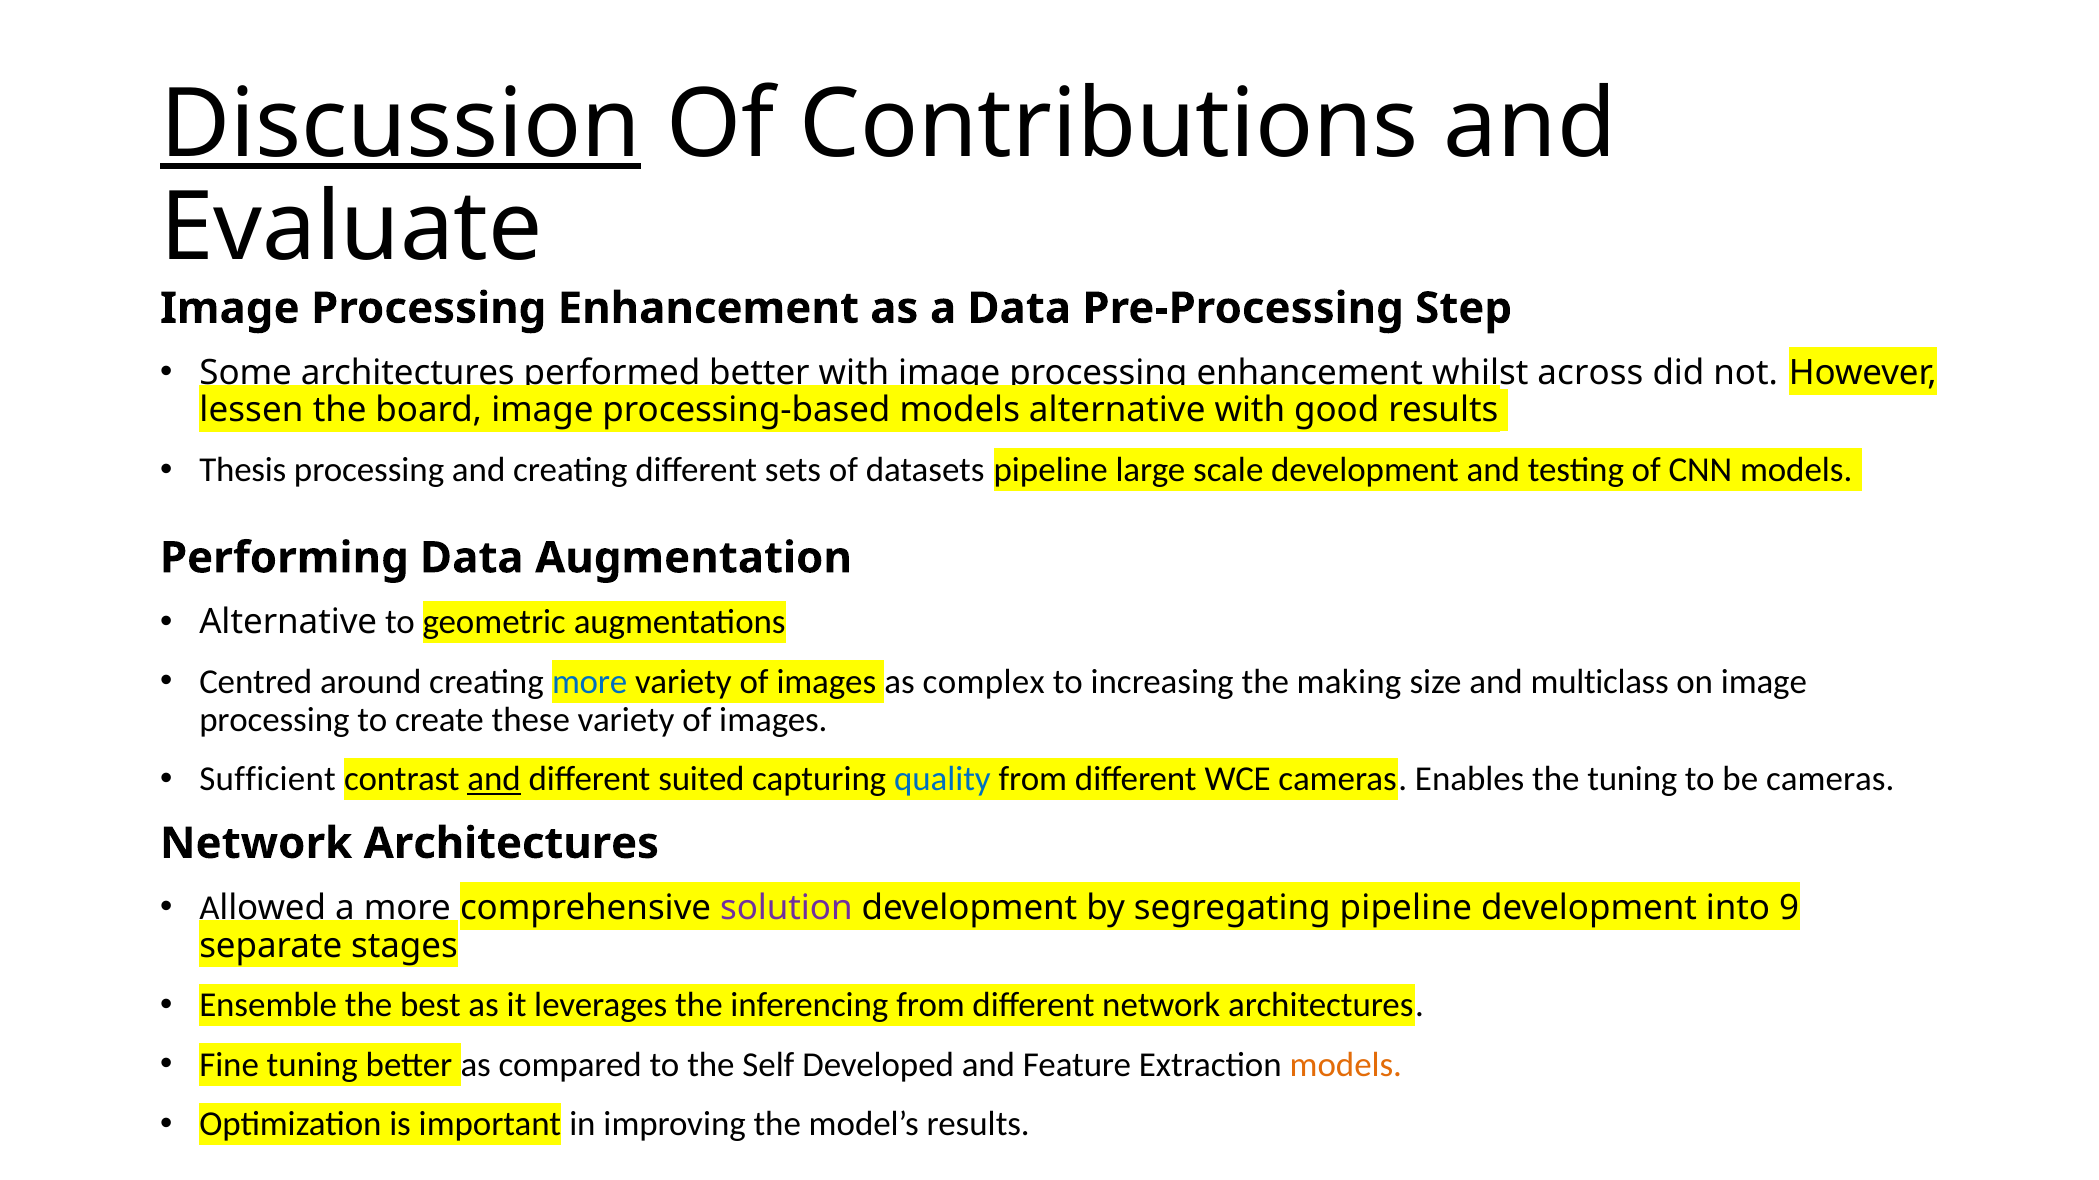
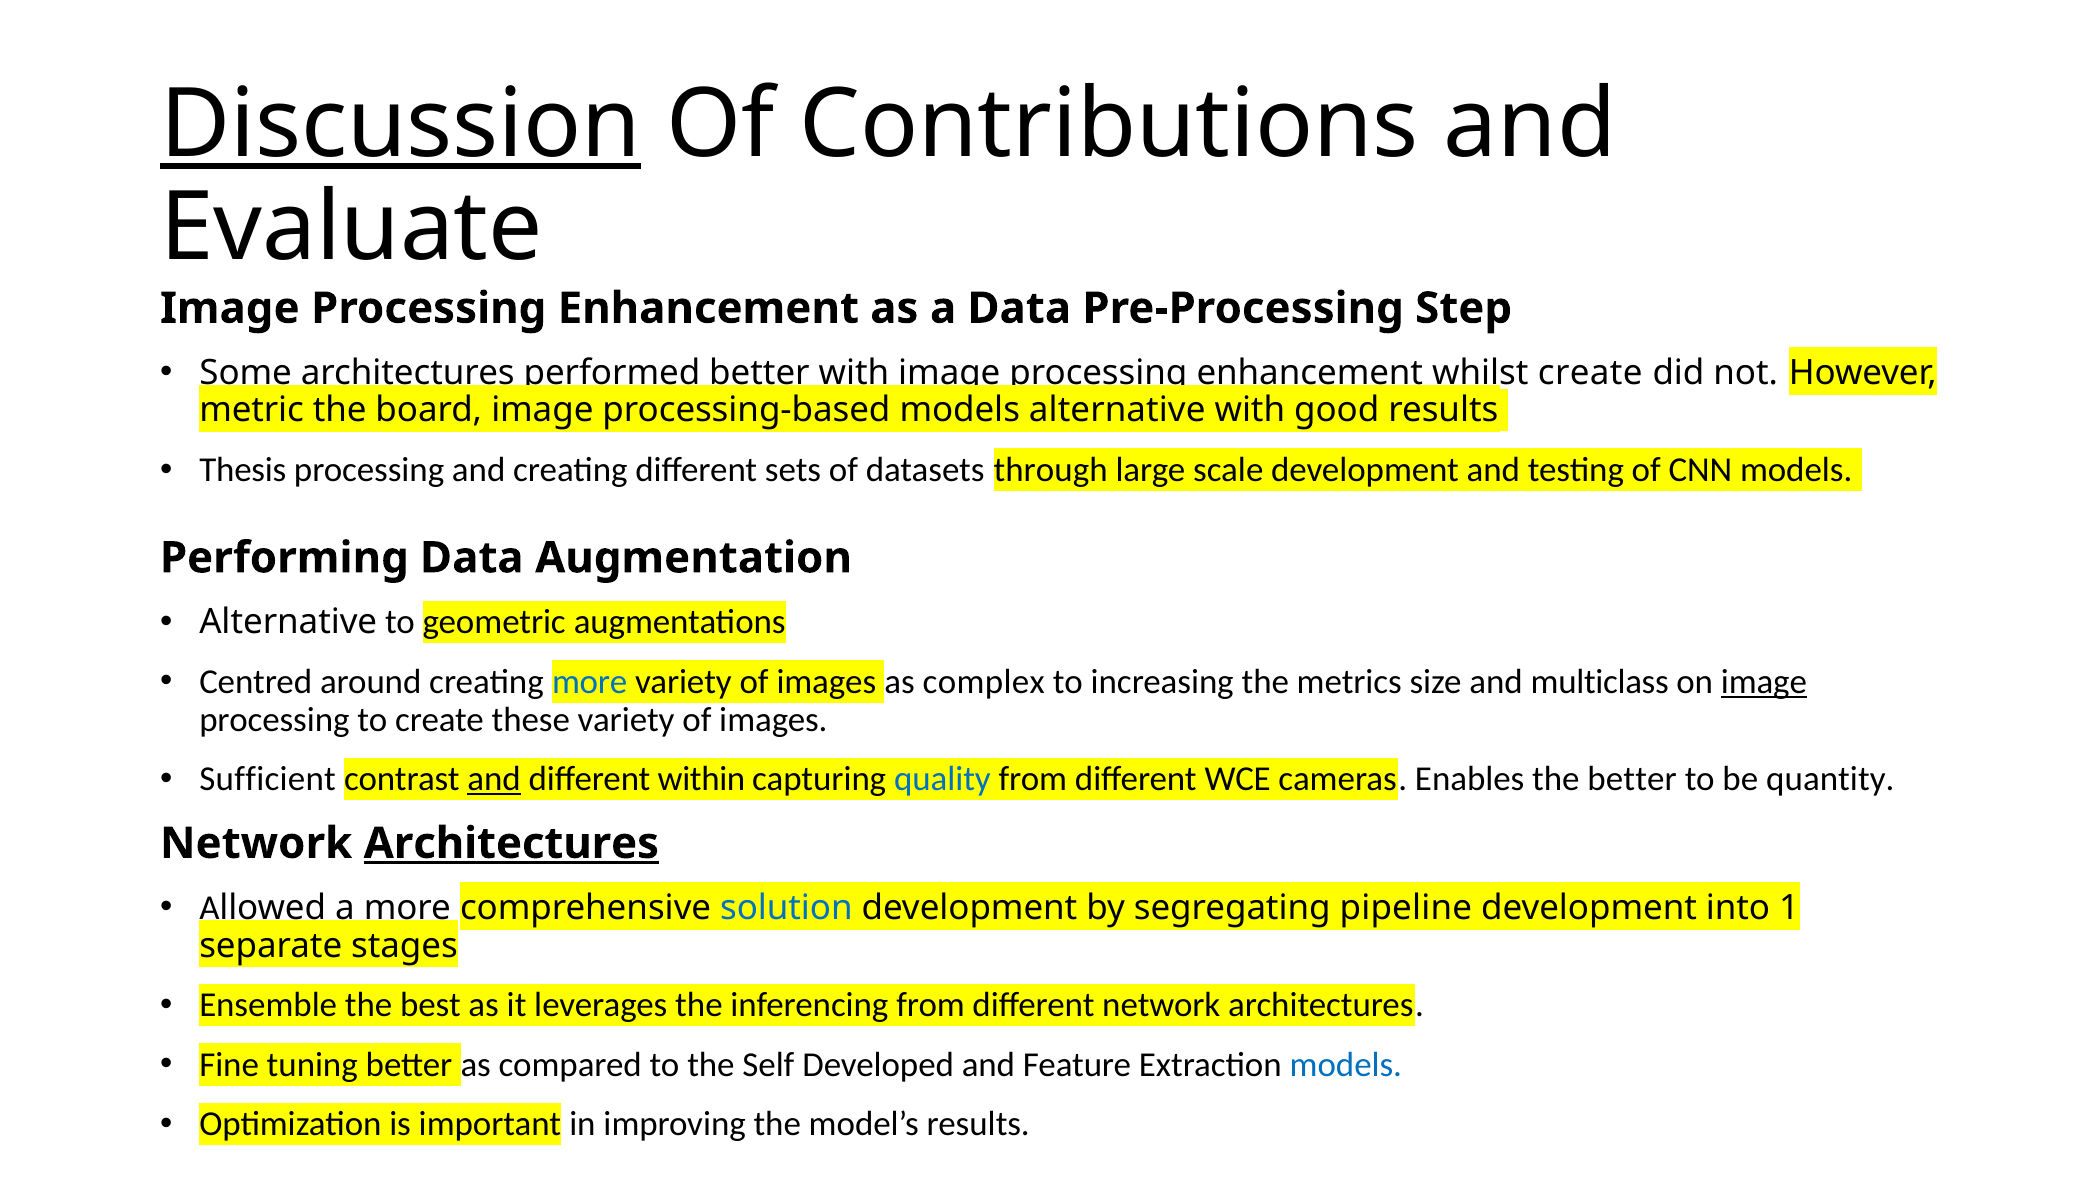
across: across -> create (1590, 373)
lessen: lessen -> metric (252, 411)
datasets pipeline: pipeline -> through (1051, 470)
making: making -> metrics (1349, 682)
image underline: none -> present (1764, 682)
suited: suited -> within (702, 780)
the tuning: tuning -> better (1632, 780)
be cameras: cameras -> quantity (1830, 780)
Architectures underline: none -> present (511, 844)
solution colour: purple -> blue (786, 908)
9: 9 -> 1 (1789, 908)
models colour: orange -> blue (1346, 1065)
